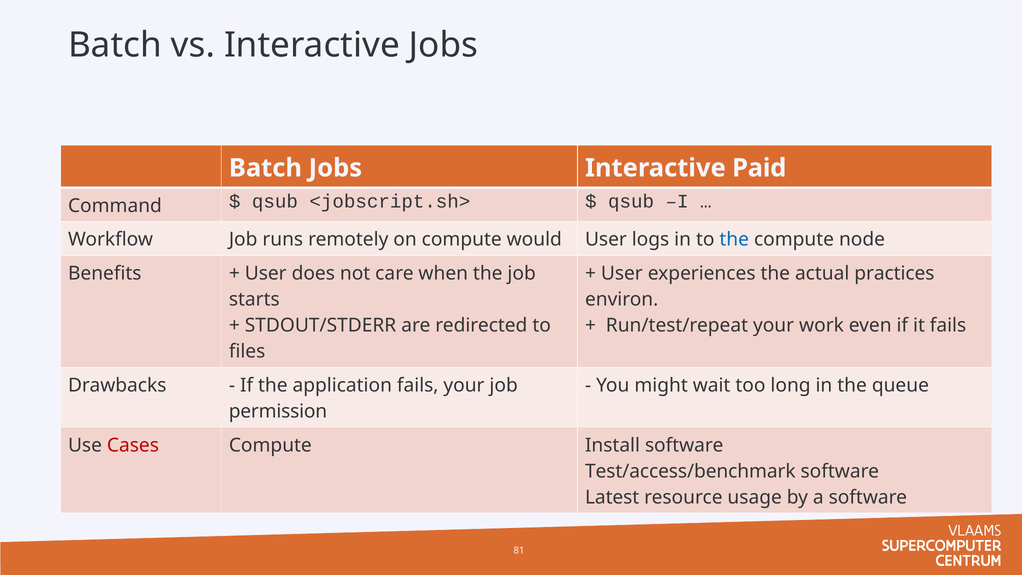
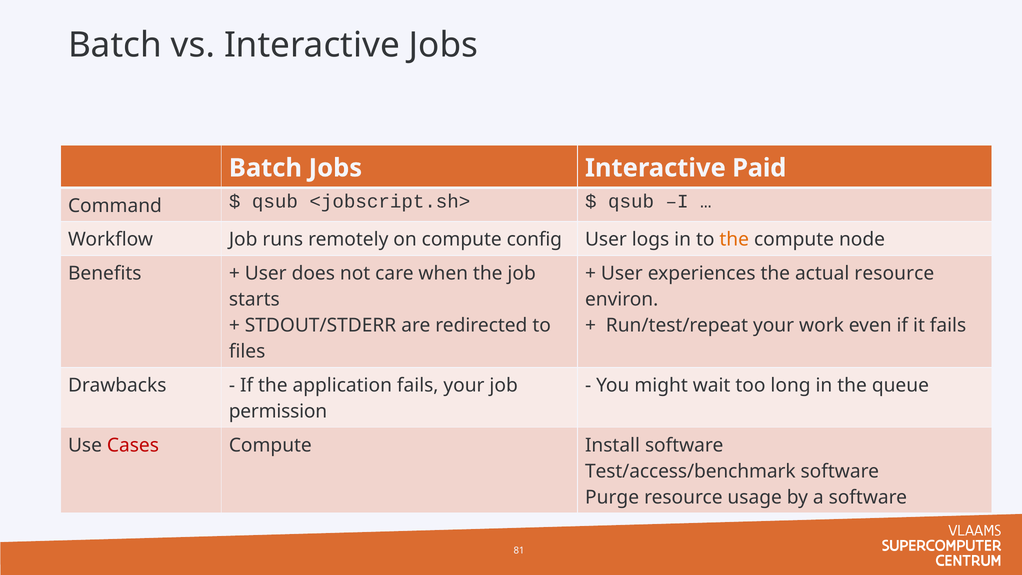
would: would -> config (534, 239)
the colour: blue -> orange (734, 239)
actual practices: practices -> resource (894, 273)
Latest: Latest -> Purge (612, 497)
